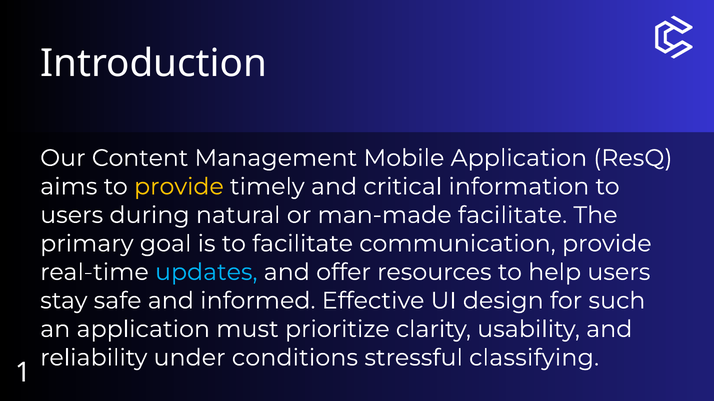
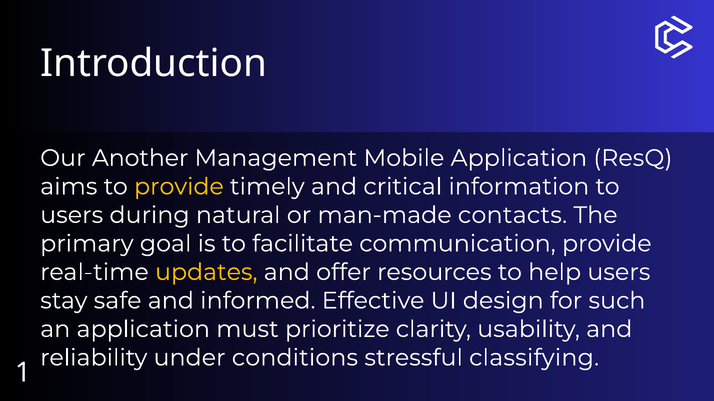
Content: Content -> Another (140, 158)
man-made facilitate: facilitate -> contacts (512, 215)
updates colour: light blue -> yellow (206, 273)
